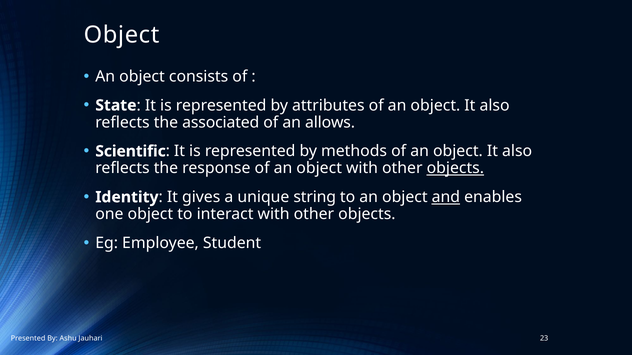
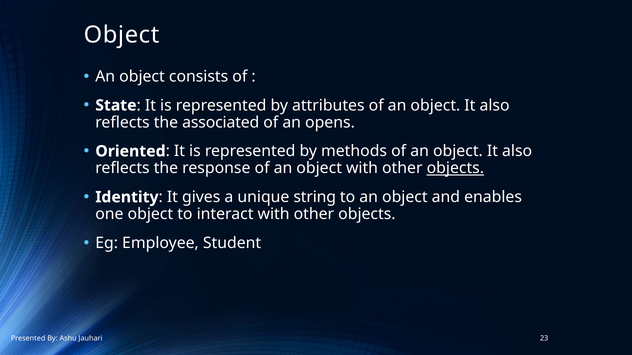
allows: allows -> opens (330, 123)
Scientific: Scientific -> Oriented (130, 151)
and underline: present -> none (446, 197)
